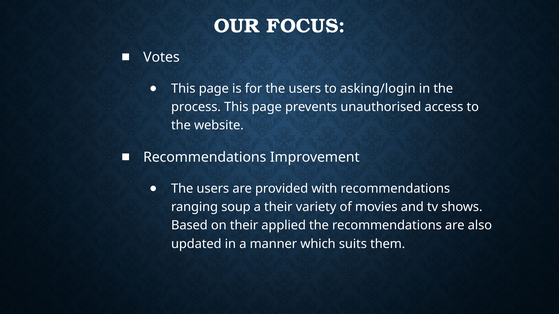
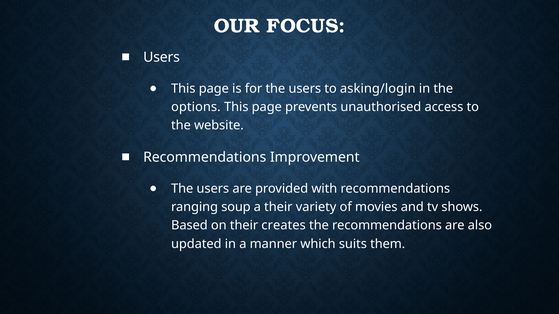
Votes: Votes -> Users (162, 57)
process: process -> options (196, 107)
applied: applied -> creates (284, 226)
